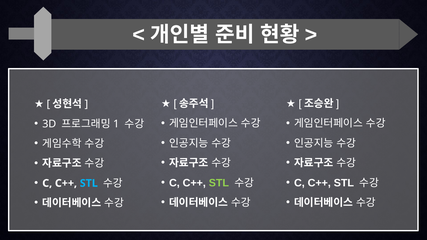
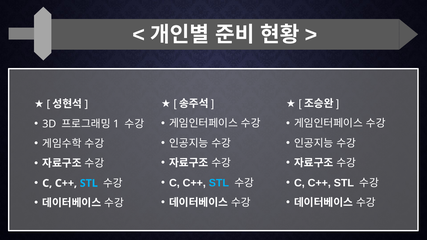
STL colour: light green -> light blue (219, 183)
